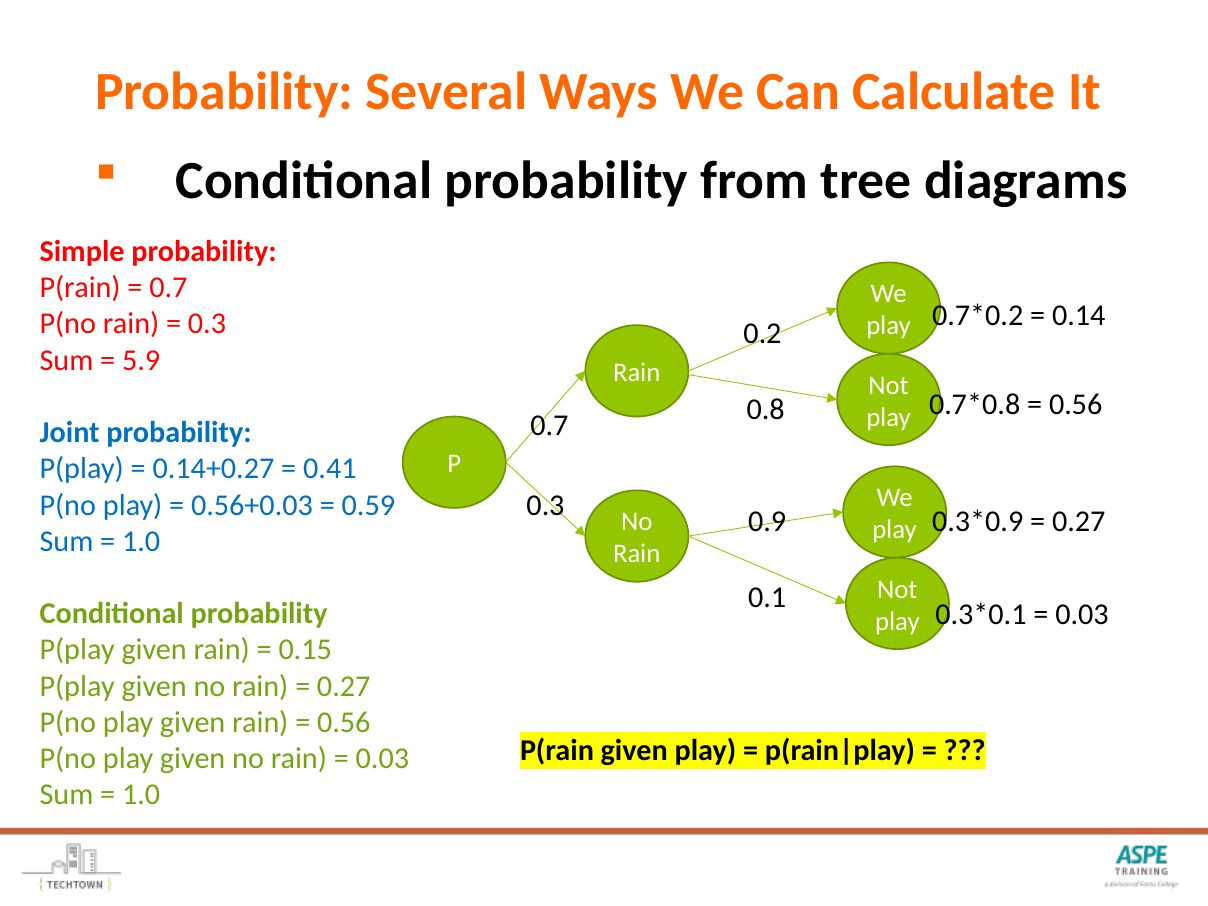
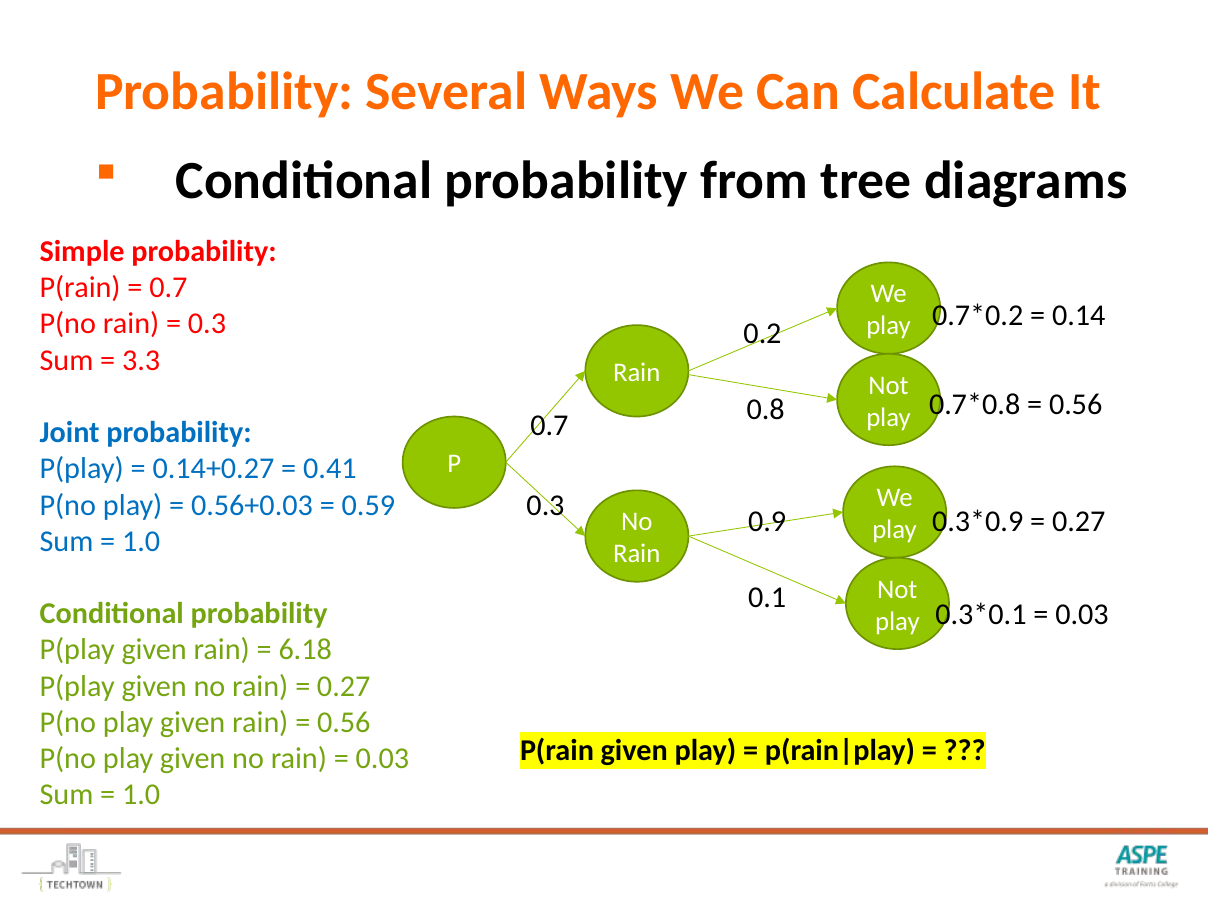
5.9: 5.9 -> 3.3 (141, 360)
0.15: 0.15 -> 6.18 (305, 650)
